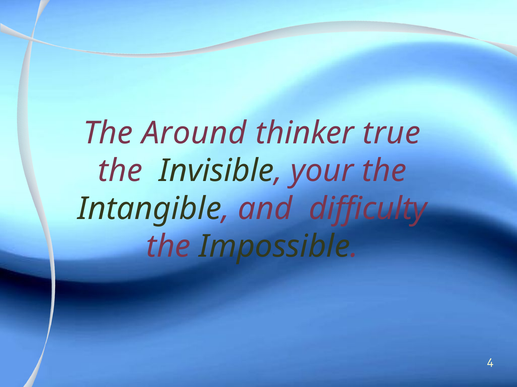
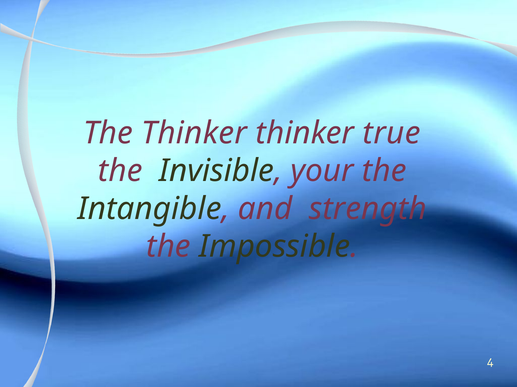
The Around: Around -> Thinker (194, 133)
difficulty: difficulty -> strength (368, 209)
